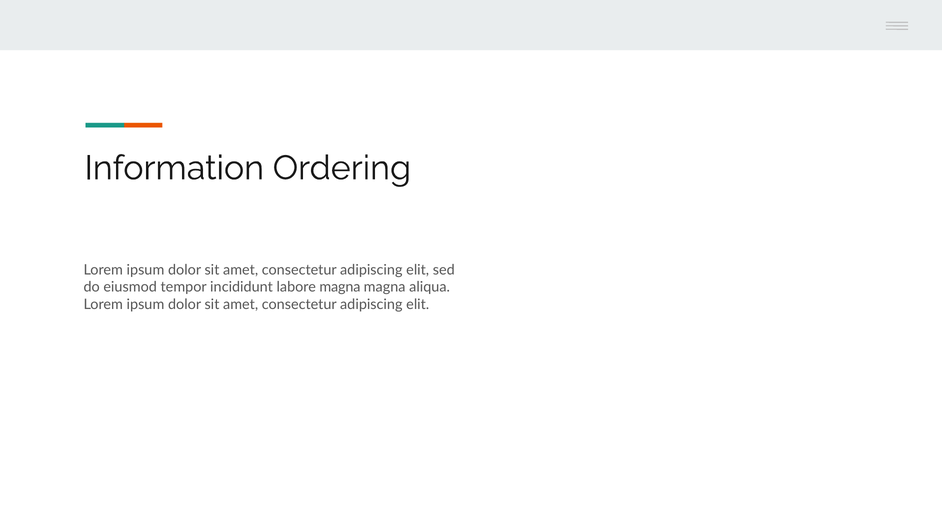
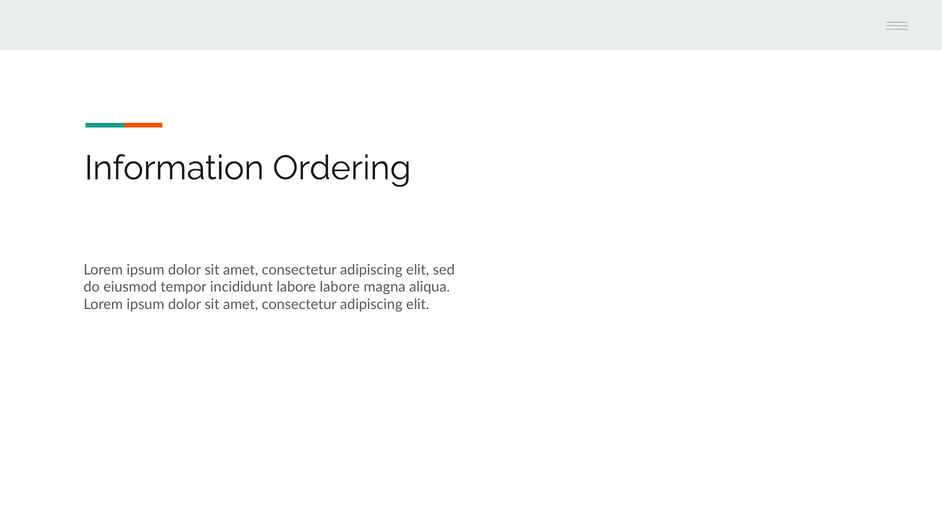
labore magna: magna -> labore (340, 287)
